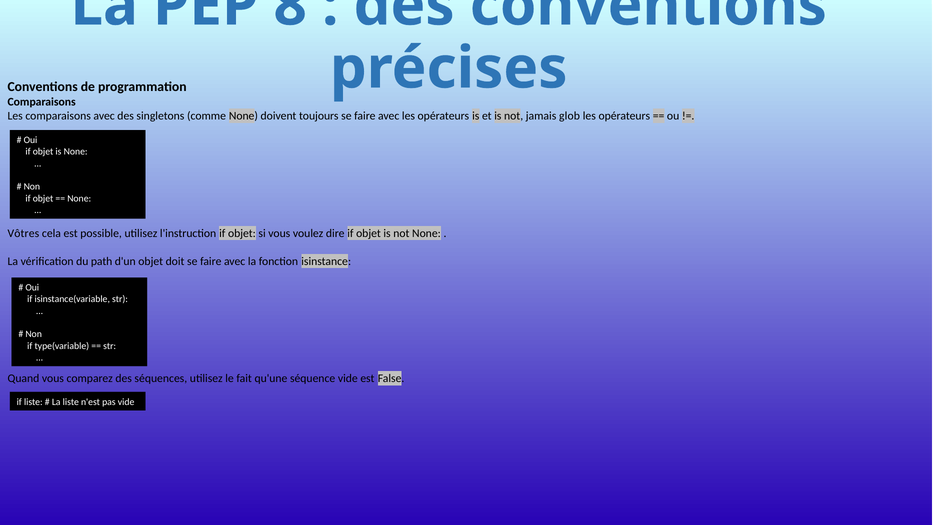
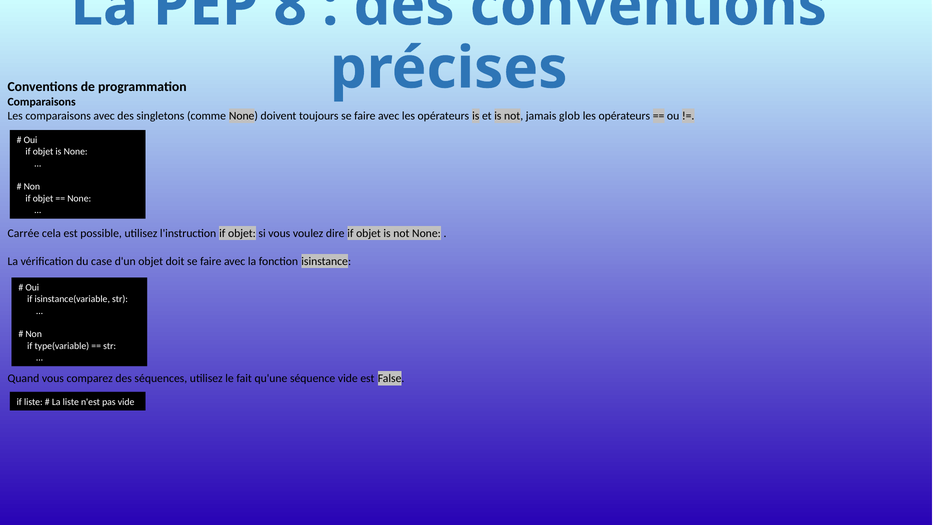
Vôtres: Vôtres -> Carrée (23, 233)
path: path -> case (102, 261)
